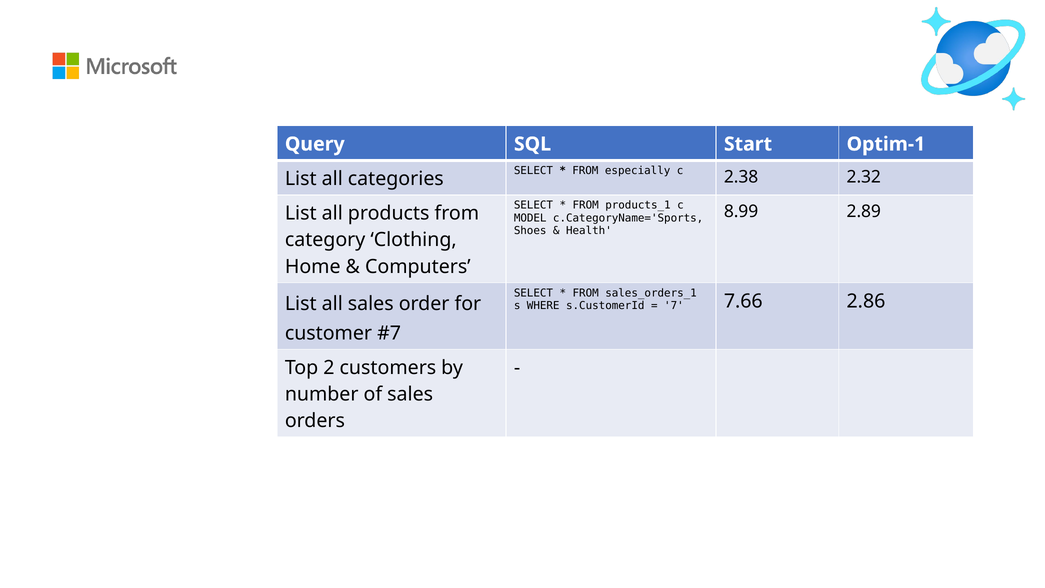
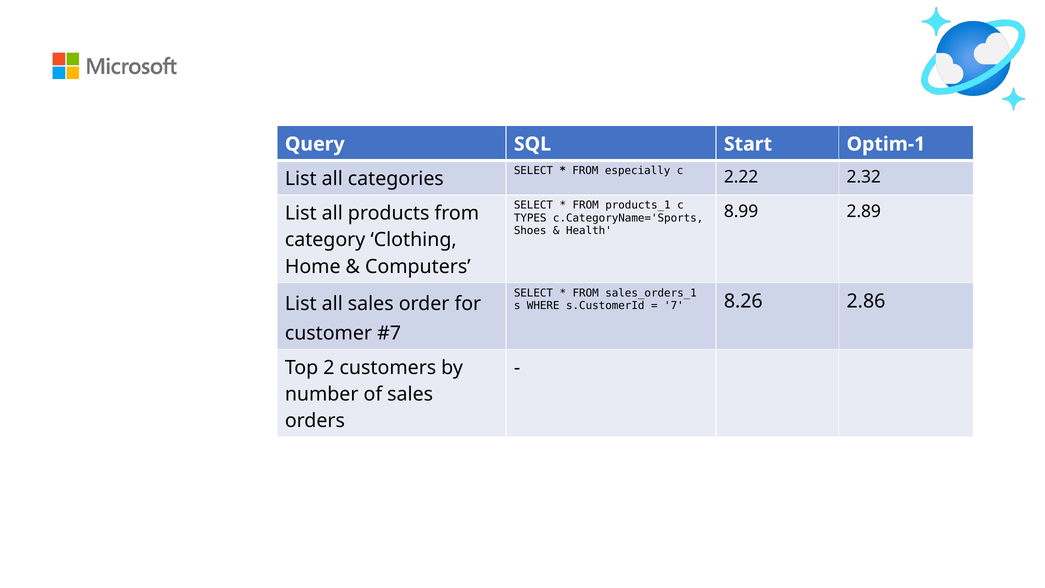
2.38: 2.38 -> 2.22 (741, 177)
MODEL: MODEL -> TYPES (530, 218)
7.66: 7.66 -> 8.26 (743, 301)
